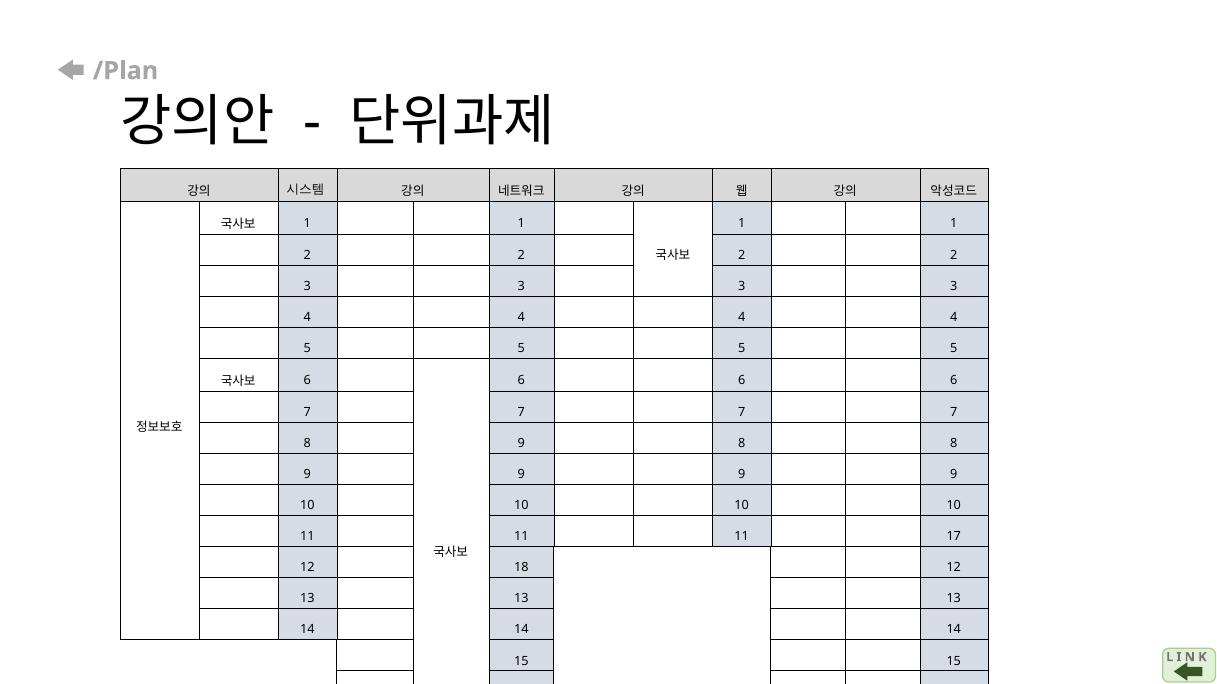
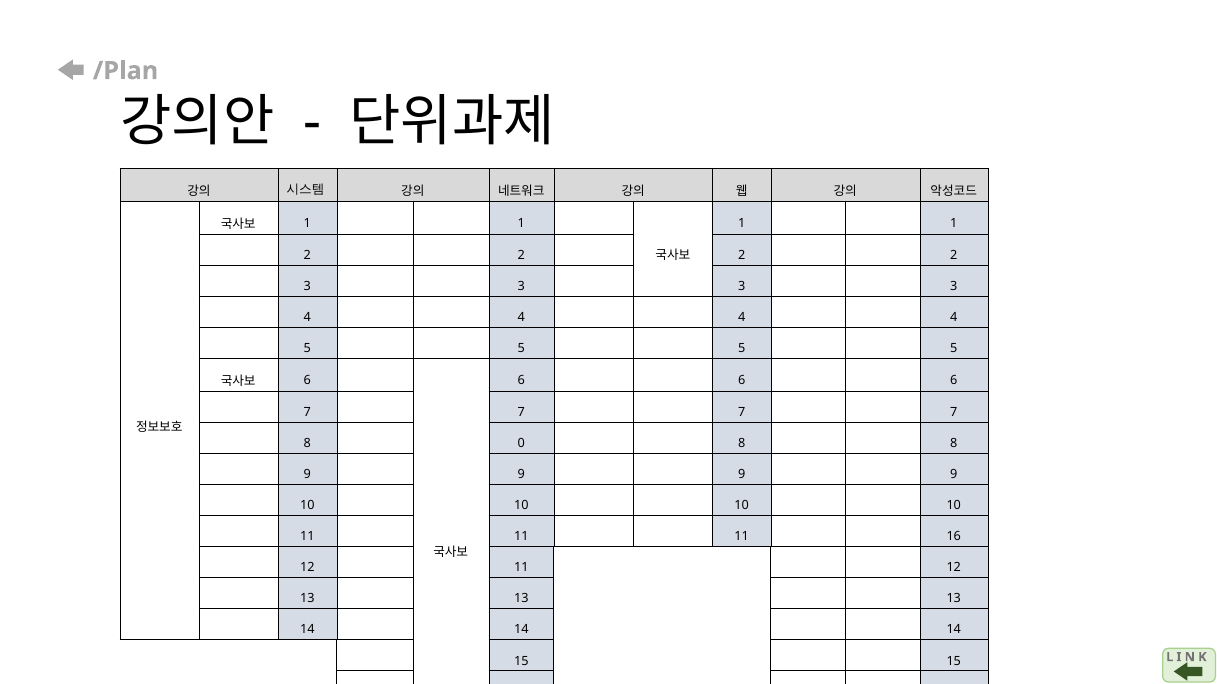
9: 9 -> 0 (521, 444)
11 17: 17 -> 16 (954, 537)
12 18: 18 -> 11 (521, 568)
